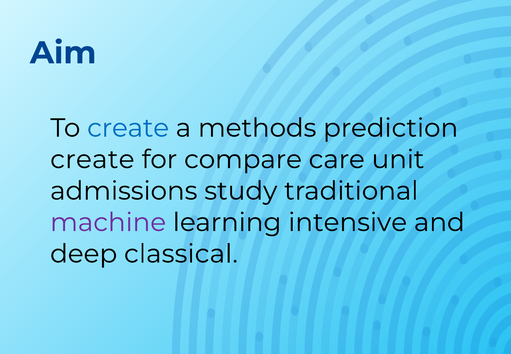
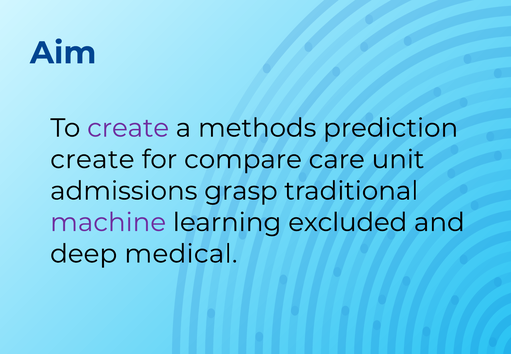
create colour: blue -> purple (128, 128)
study: study -> grasp (241, 191)
intensive: intensive -> excluded (348, 222)
classical: classical -> medical (181, 254)
